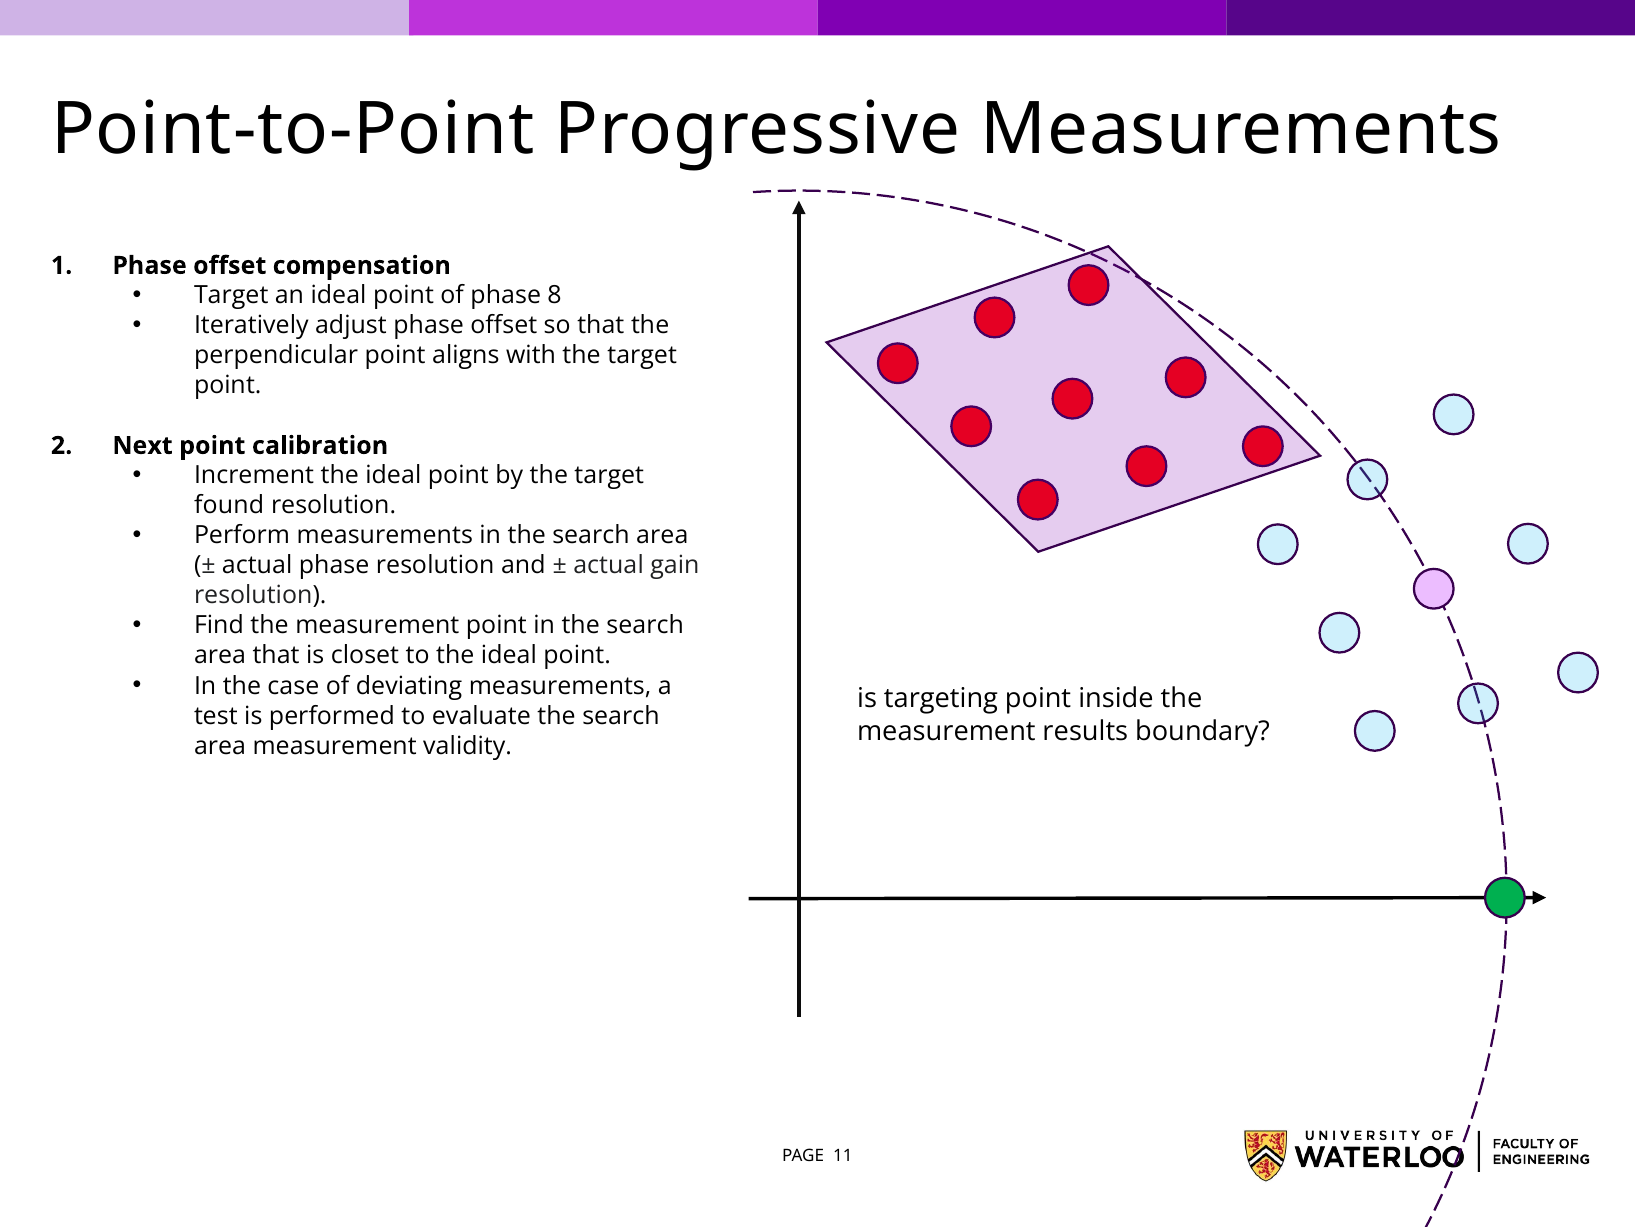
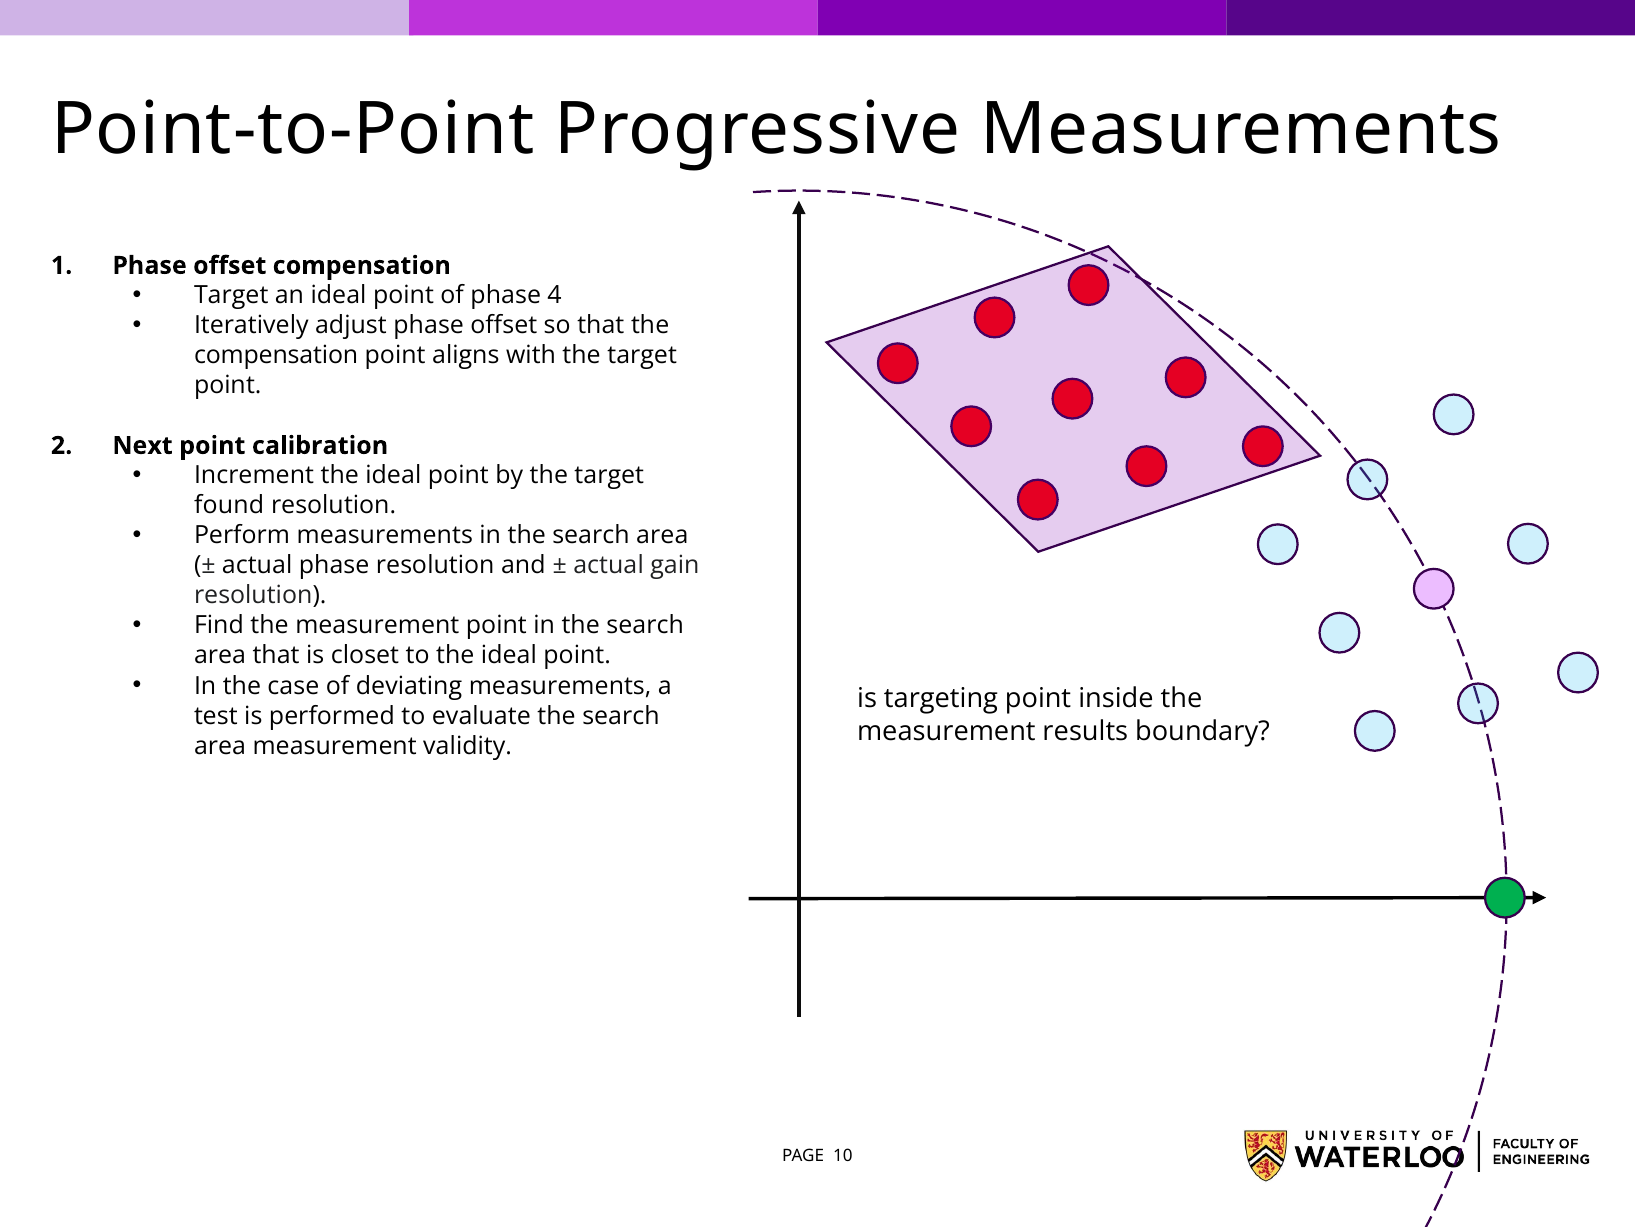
8: 8 -> 4 (555, 295)
perpendicular: perpendicular -> compensation (276, 355)
11: 11 -> 10 (843, 1155)
